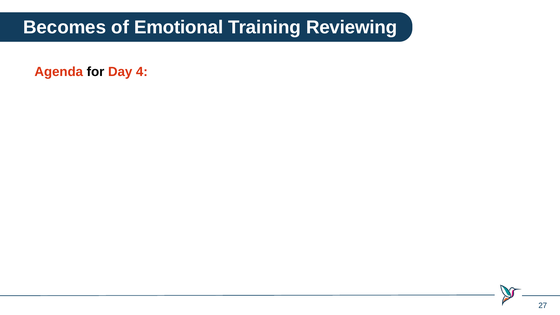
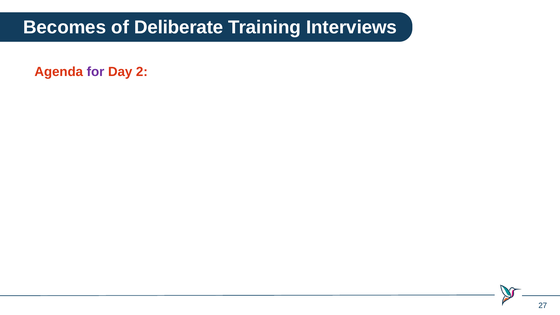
Emotional: Emotional -> Deliberate (179, 27)
Reviewing: Reviewing -> Interviews (352, 27)
for colour: black -> purple (96, 72)
4: 4 -> 2 (142, 72)
